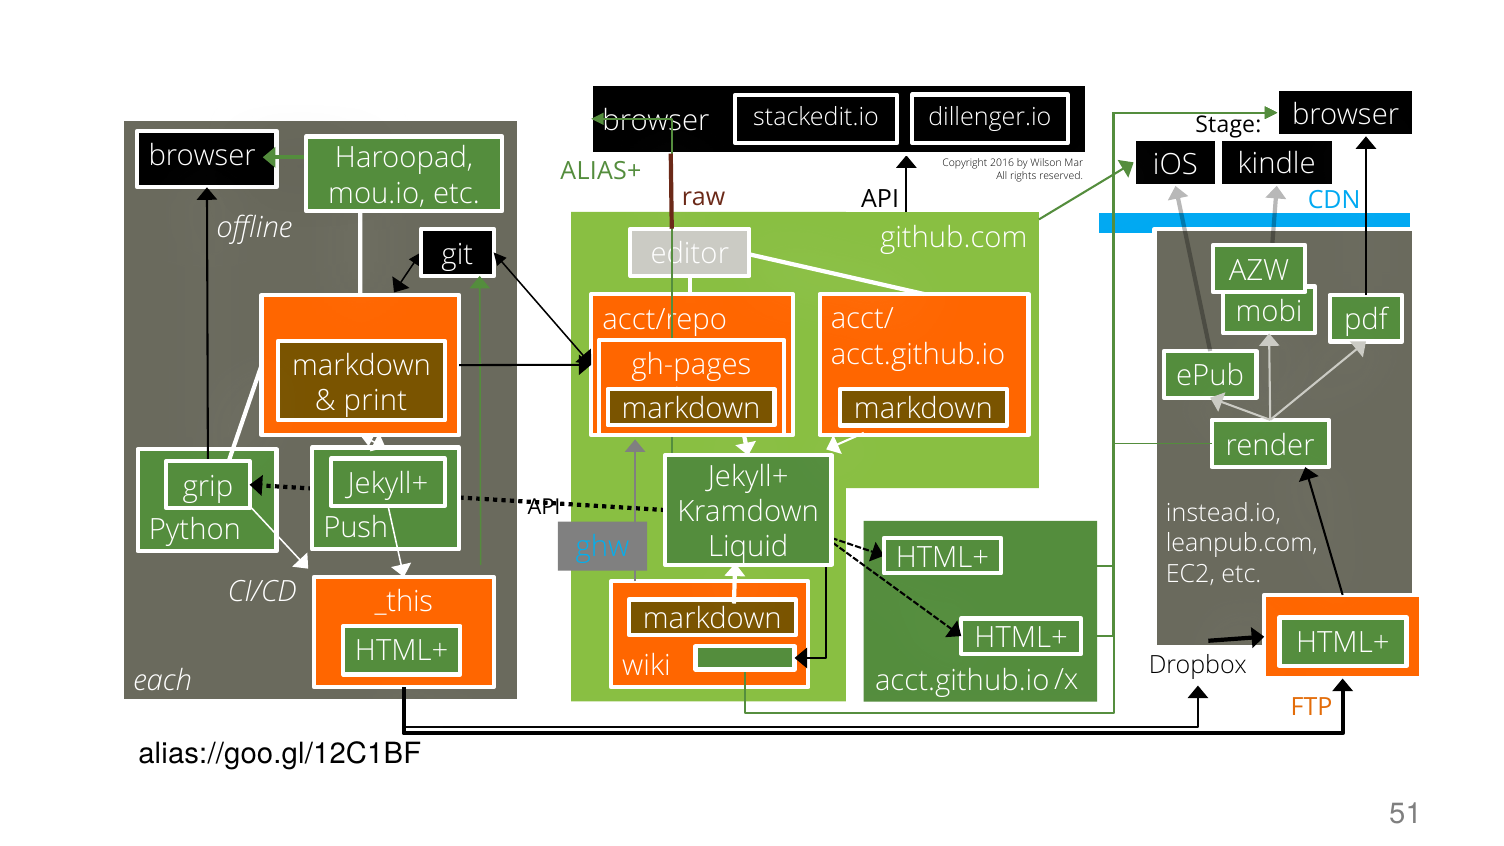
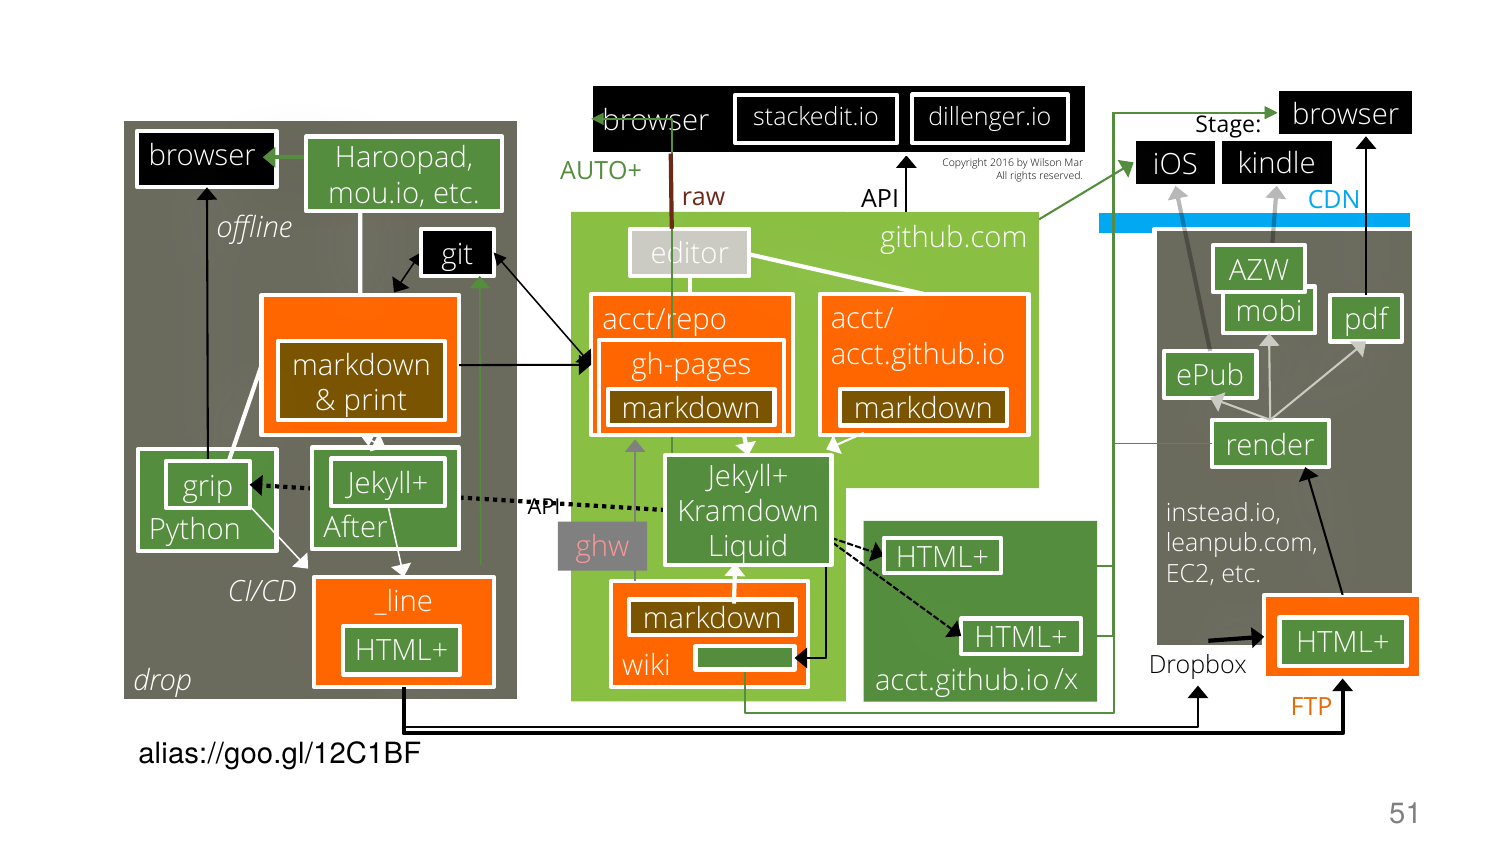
ALIAS+: ALIAS+ -> AUTO+ (601, 171)
Push: Push -> After (356, 528)
ghw colour: light blue -> pink (602, 547)
_this: _this -> _line (404, 602)
each: each -> drop (163, 681)
